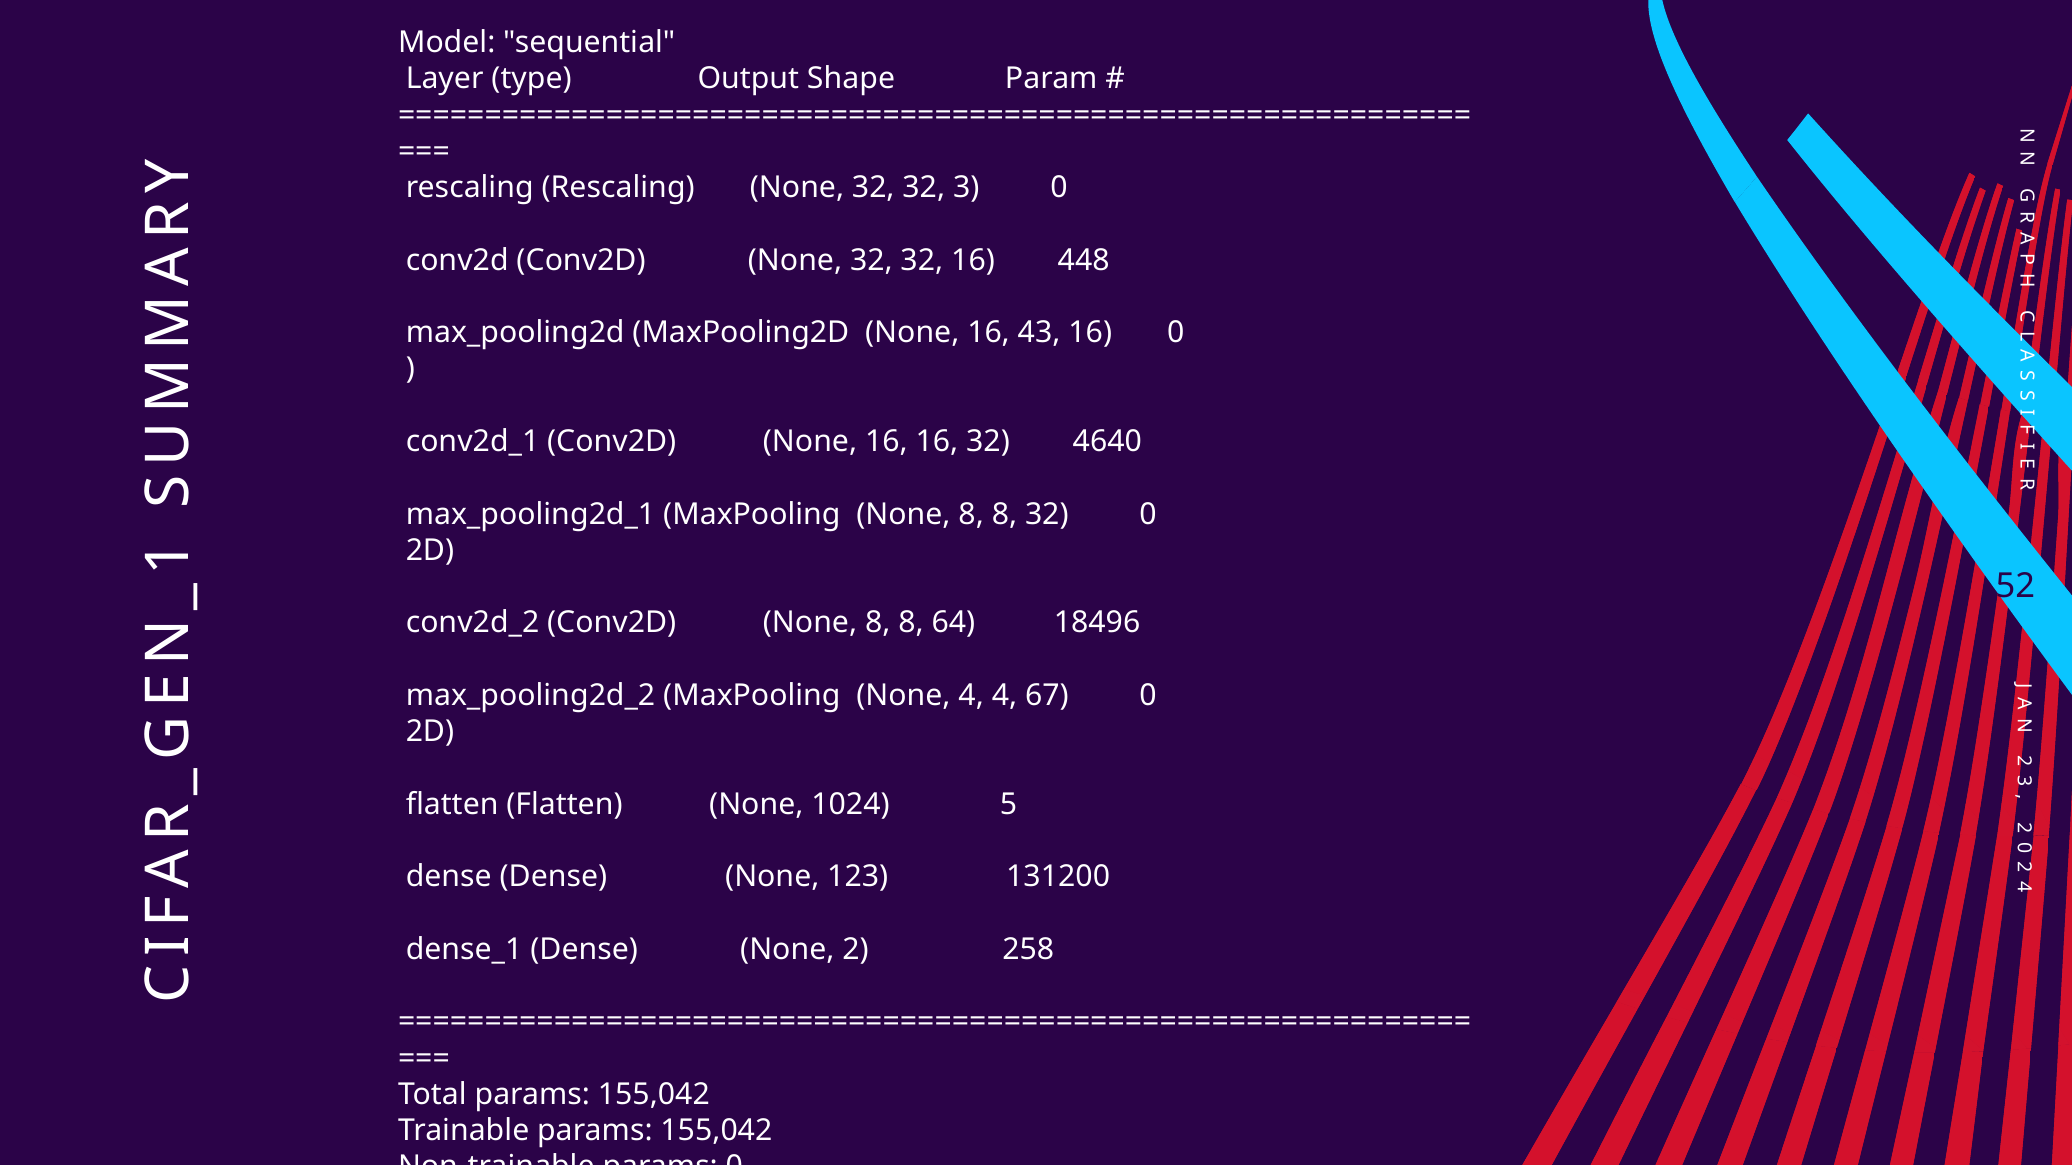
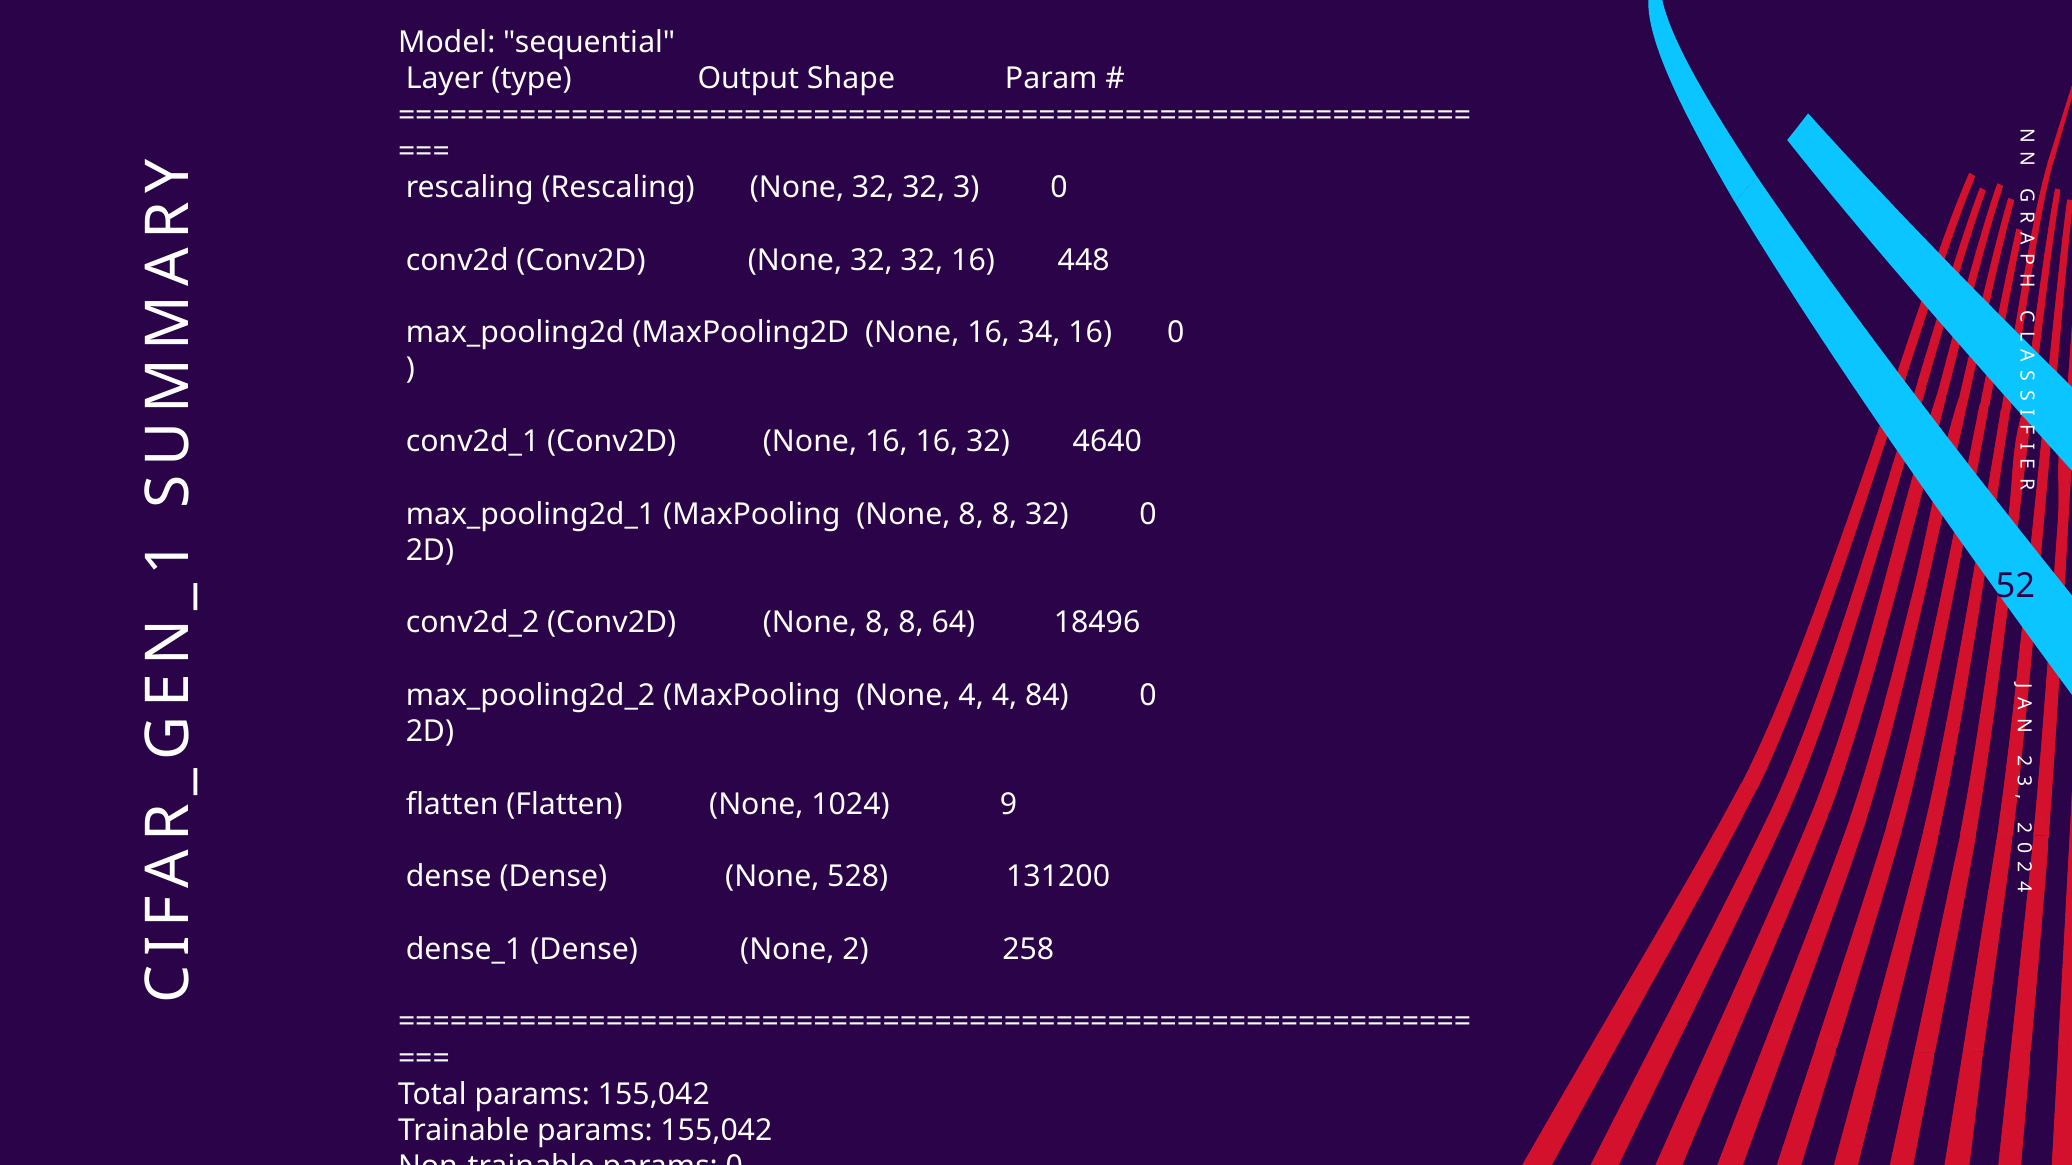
43: 43 -> 34 (1039, 333)
67: 67 -> 84 (1047, 696)
5: 5 -> 9 (1008, 805)
123: 123 -> 528 (858, 877)
